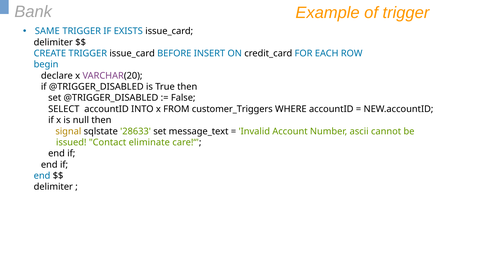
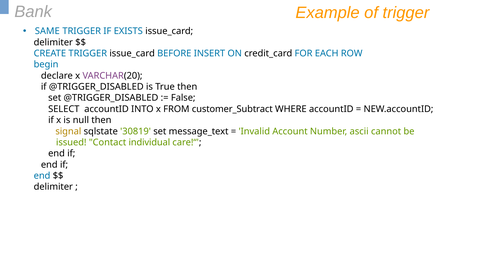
customer_Triggers: customer_Triggers -> customer_Subtract (232, 109)
28633: 28633 -> 30819 (136, 132)
eliminate: eliminate -> individual (149, 143)
